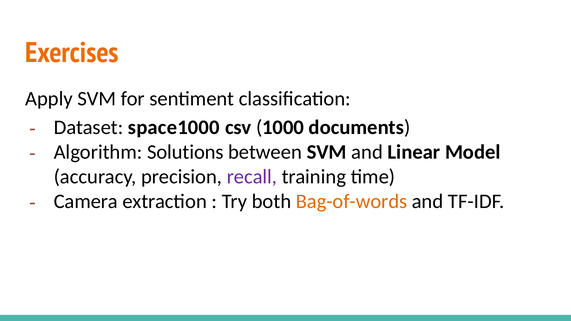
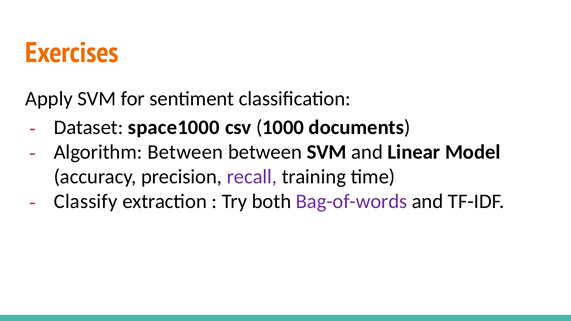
Algorithm Solutions: Solutions -> Between (185, 152)
Camera: Camera -> Classify (86, 201)
Bag-of-words colour: orange -> purple (352, 201)
